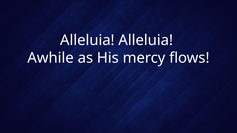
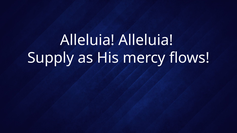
Awhile: Awhile -> Supply (51, 58)
